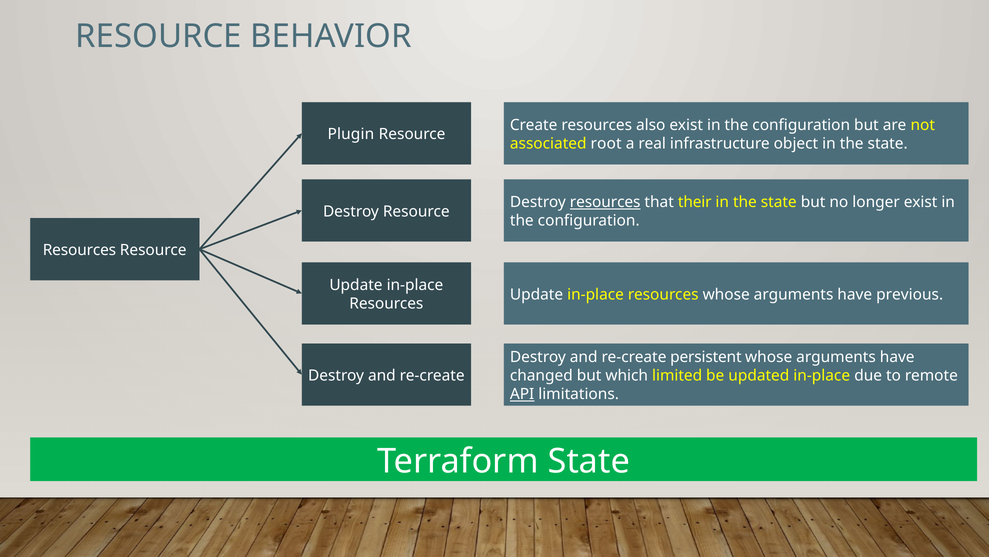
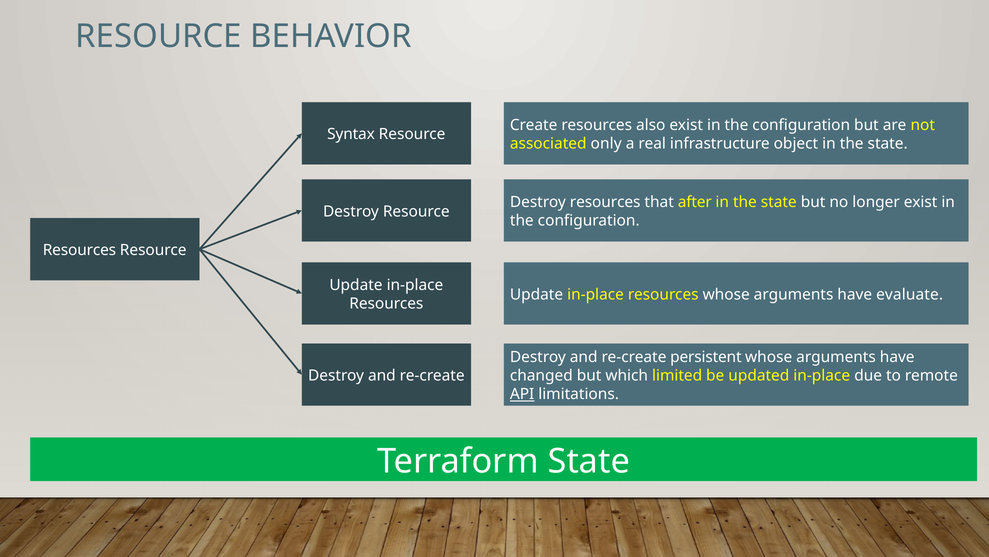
Plugin: Plugin -> Syntax (351, 134)
root: root -> only (606, 143)
resources underline: present -> none (605, 202)
their: their -> after (695, 202)
previous: previous -> evaluate (910, 294)
